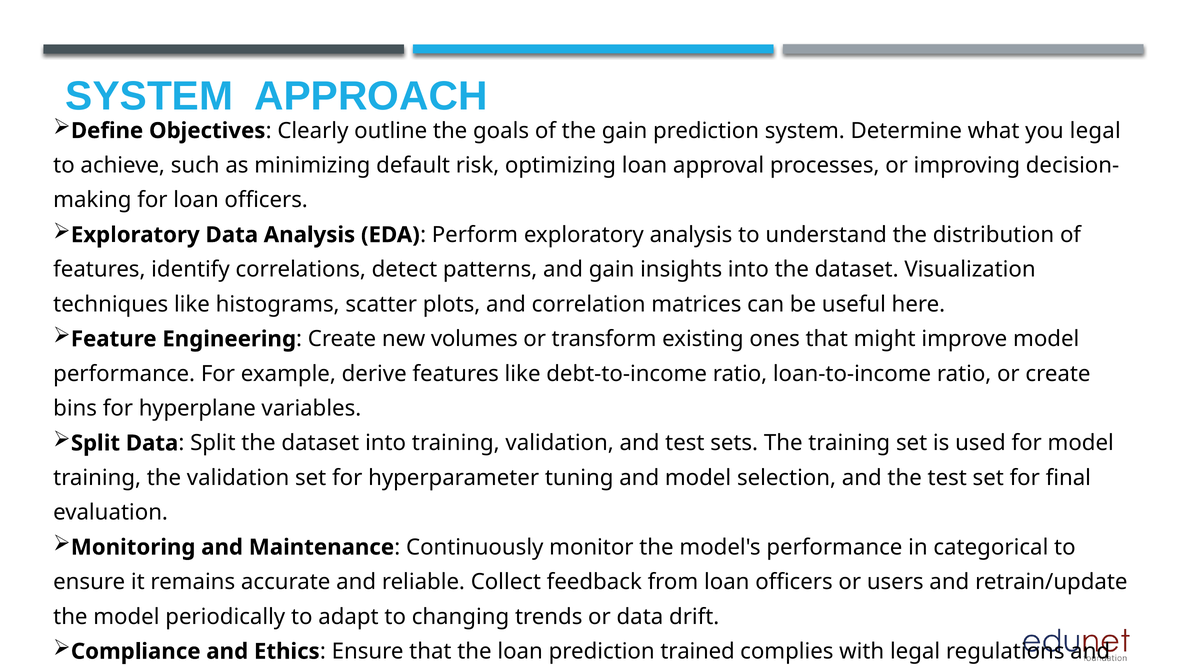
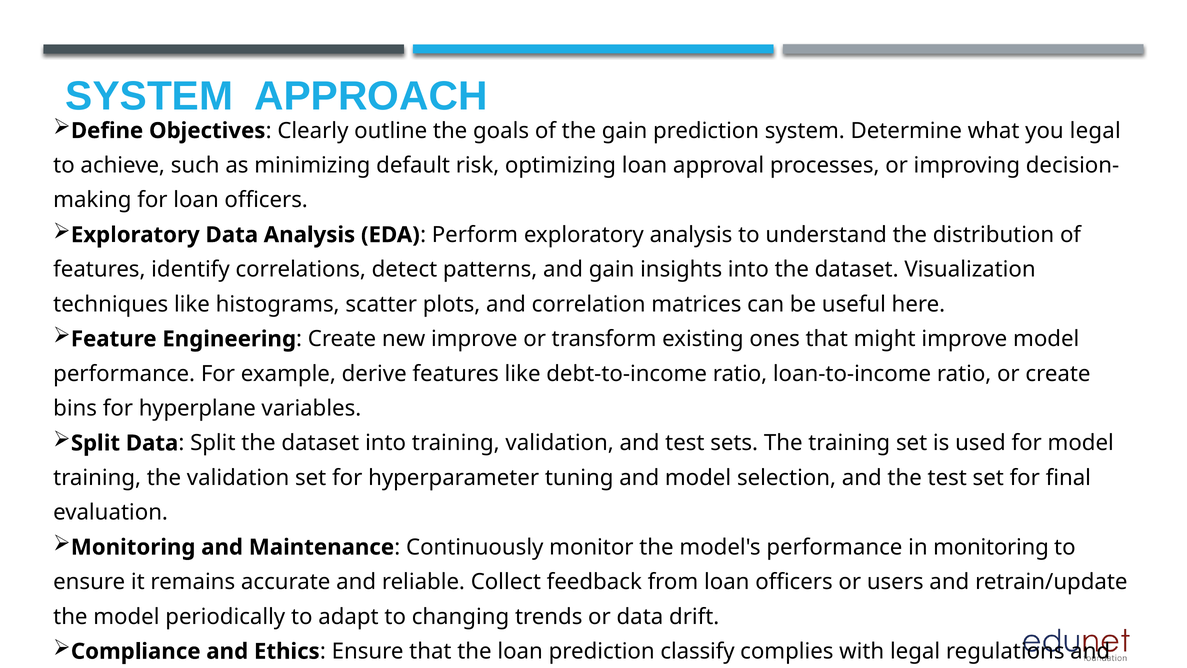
new volumes: volumes -> improve (474, 339)
in categorical: categorical -> monitoring (991, 547)
trained: trained -> classify (698, 651)
